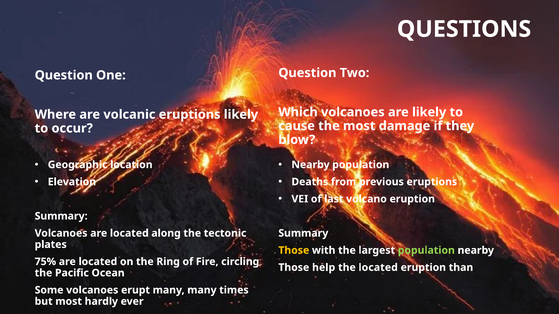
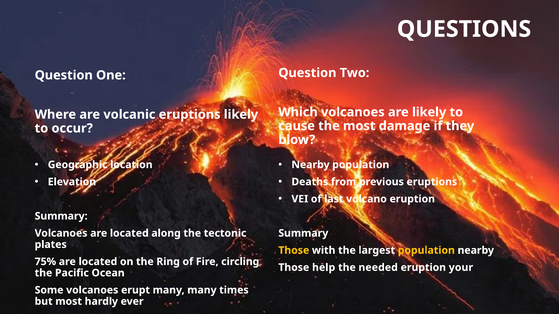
population colour: light green -> yellow (426, 251)
the located: located -> needed (378, 268)
than: than -> your (461, 268)
